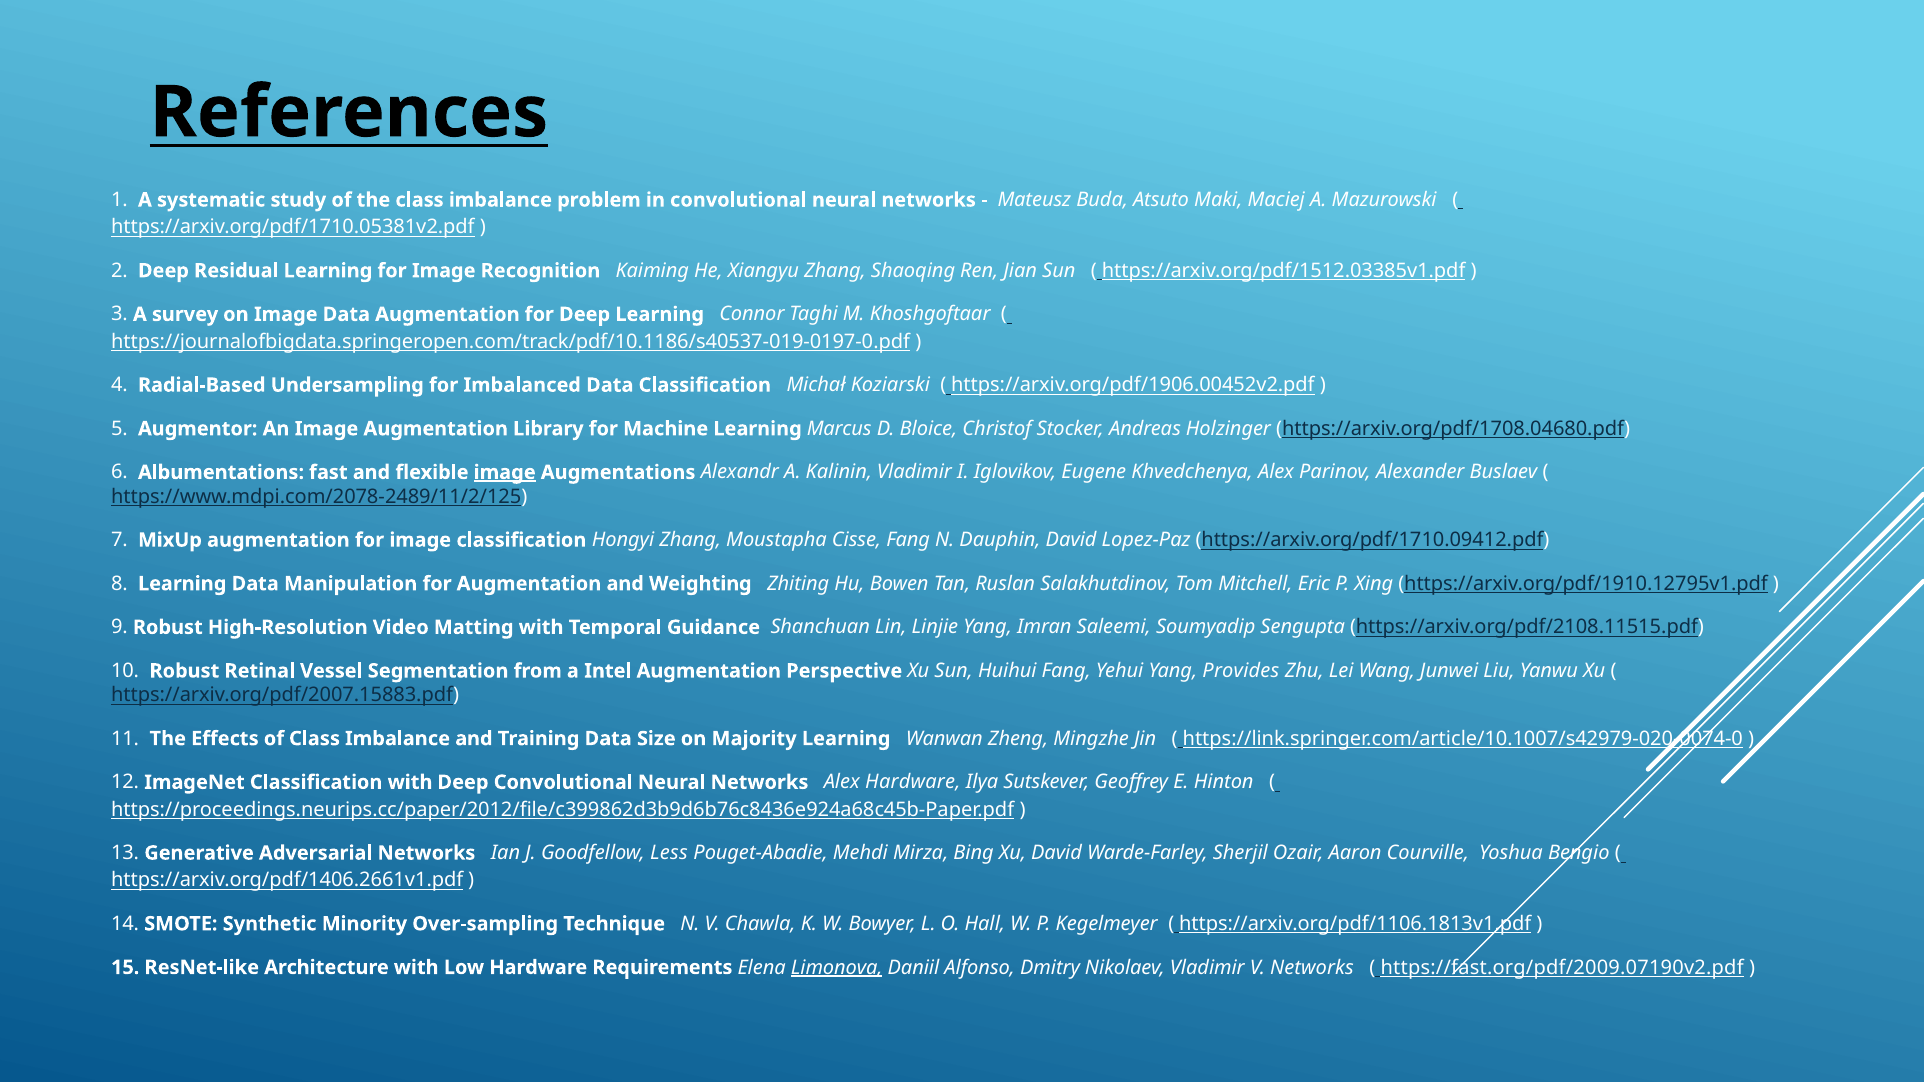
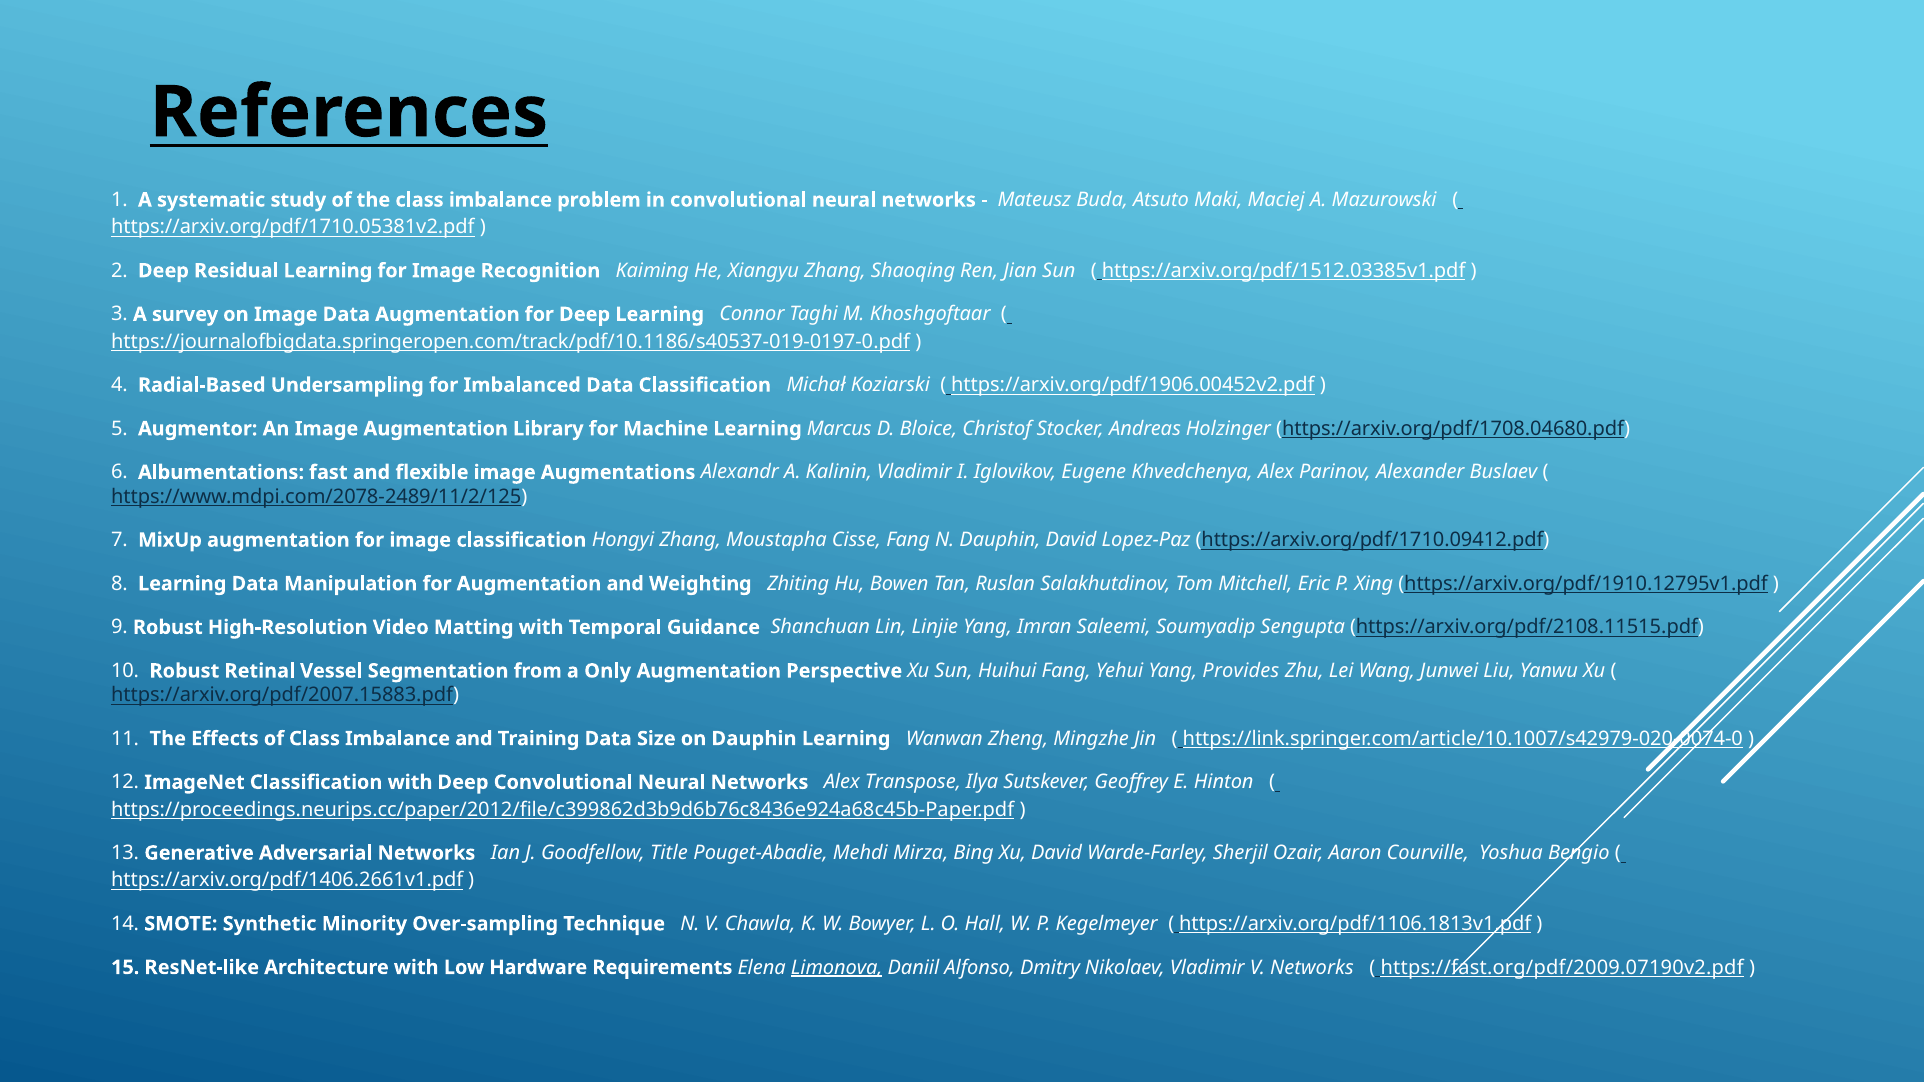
image underline: present -> none (505, 472)
Intel: Intel -> Only (608, 671)
on Majority: Majority -> Dauphin (754, 739)
Alex Hardware: Hardware -> Transpose (913, 782)
Less: Less -> Title (669, 853)
